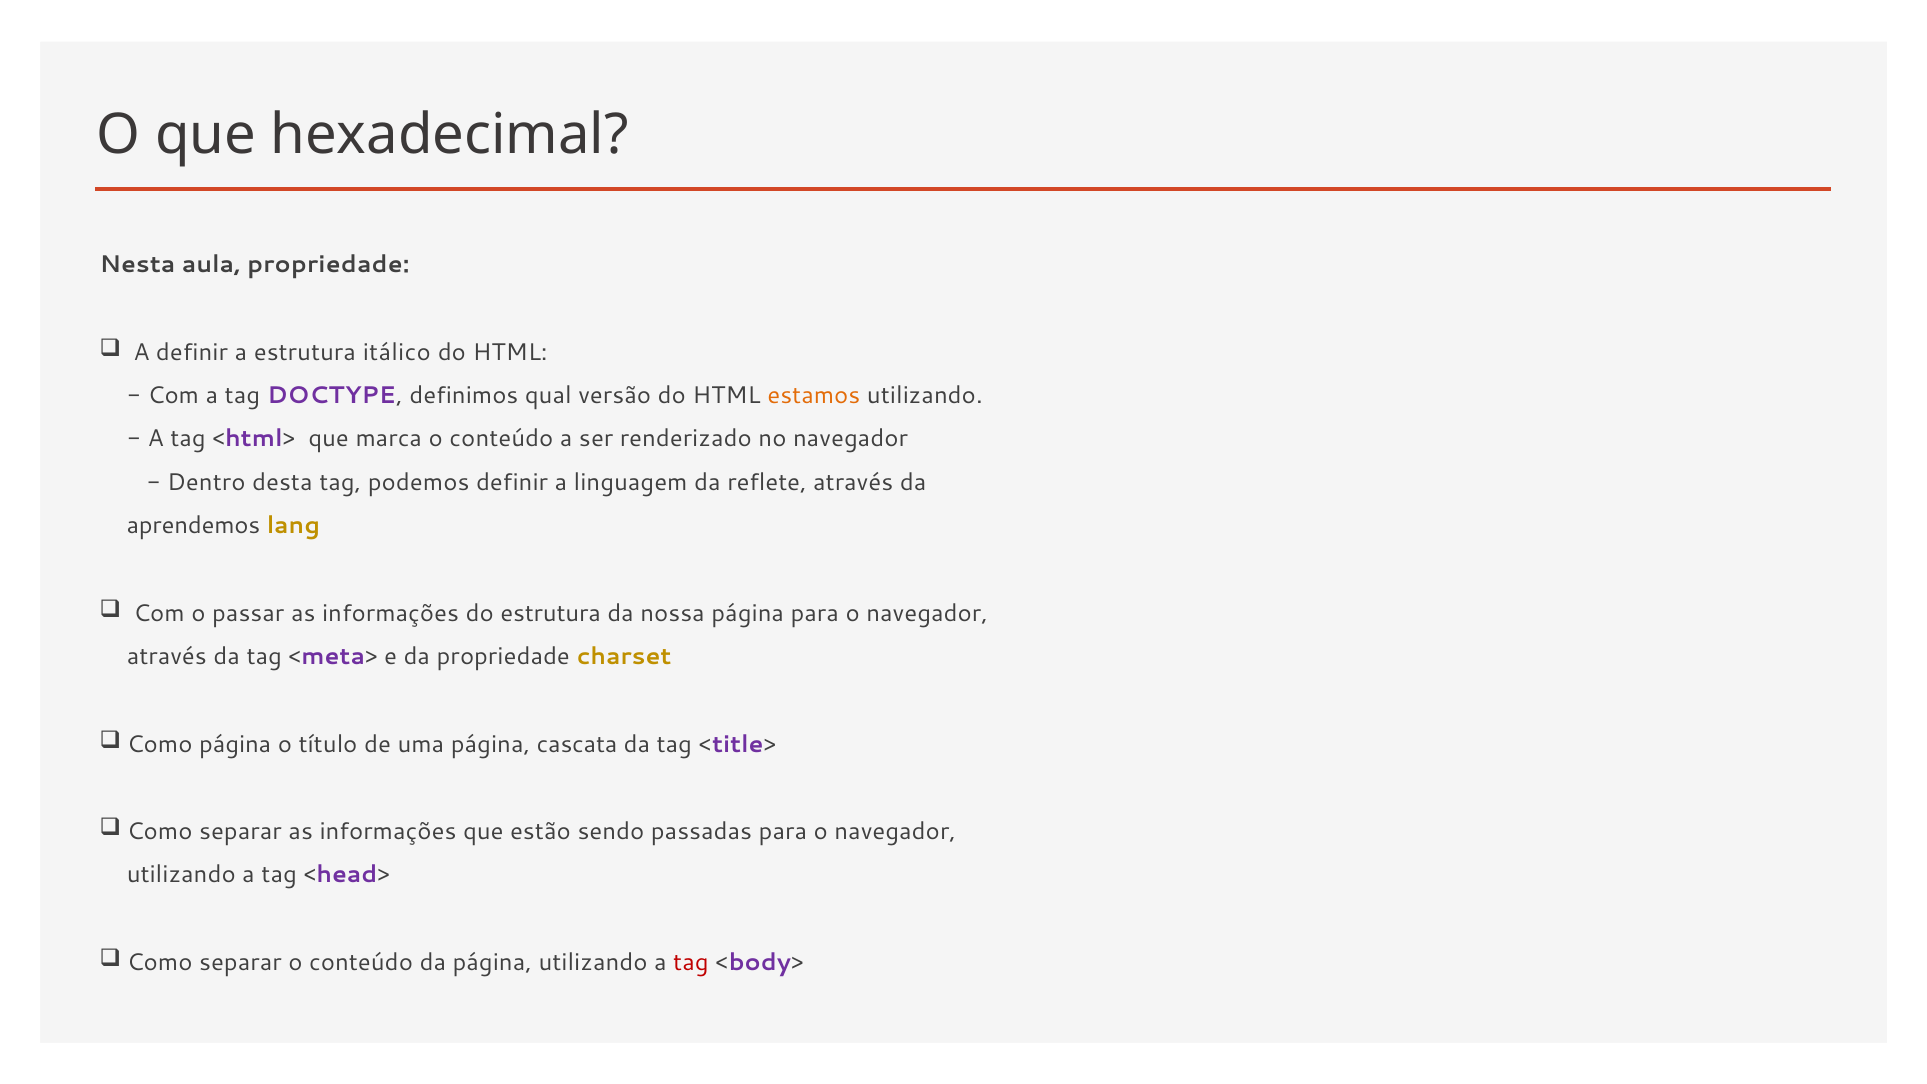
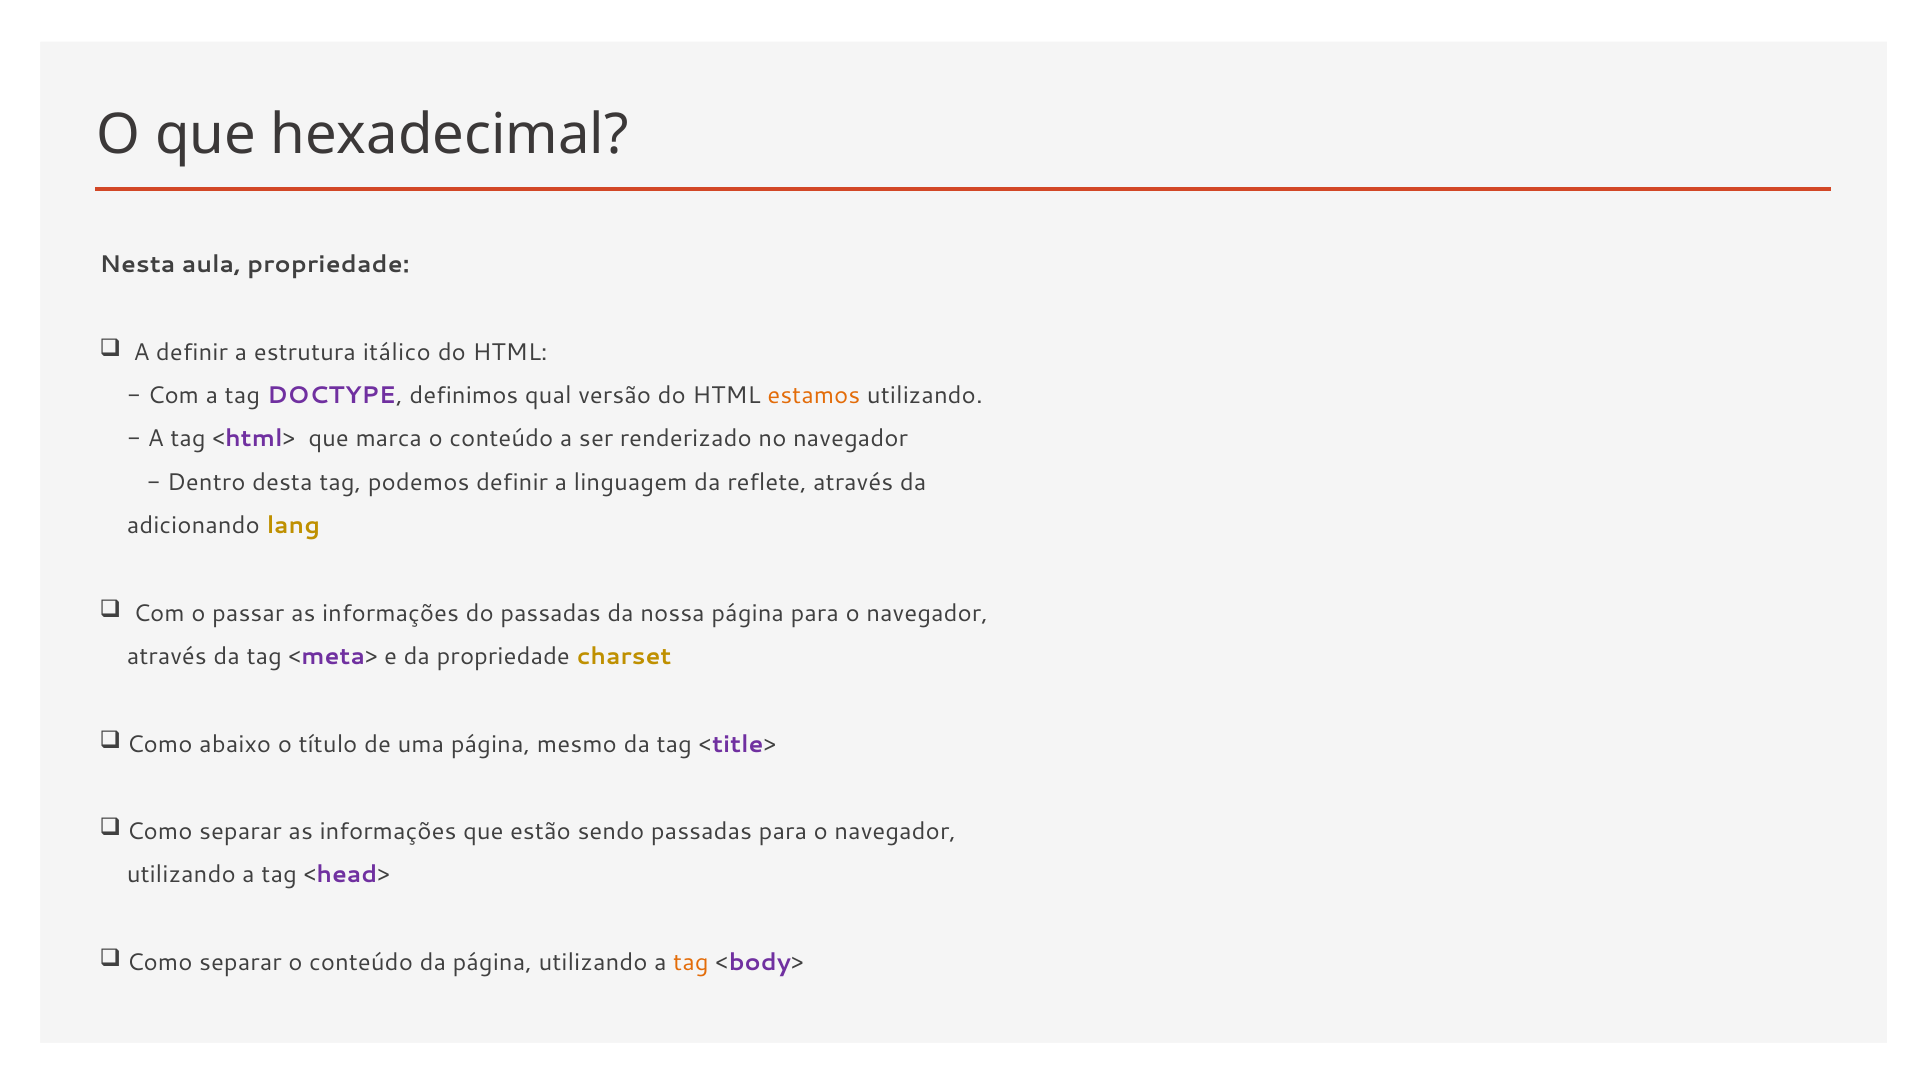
aprendemos: aprendemos -> adicionando (193, 526)
do estrutura: estrutura -> passadas (551, 613)
página: página -> abaixo (235, 744)
cascata: cascata -> mesmo (577, 744)
tag colour: red -> orange (691, 962)
